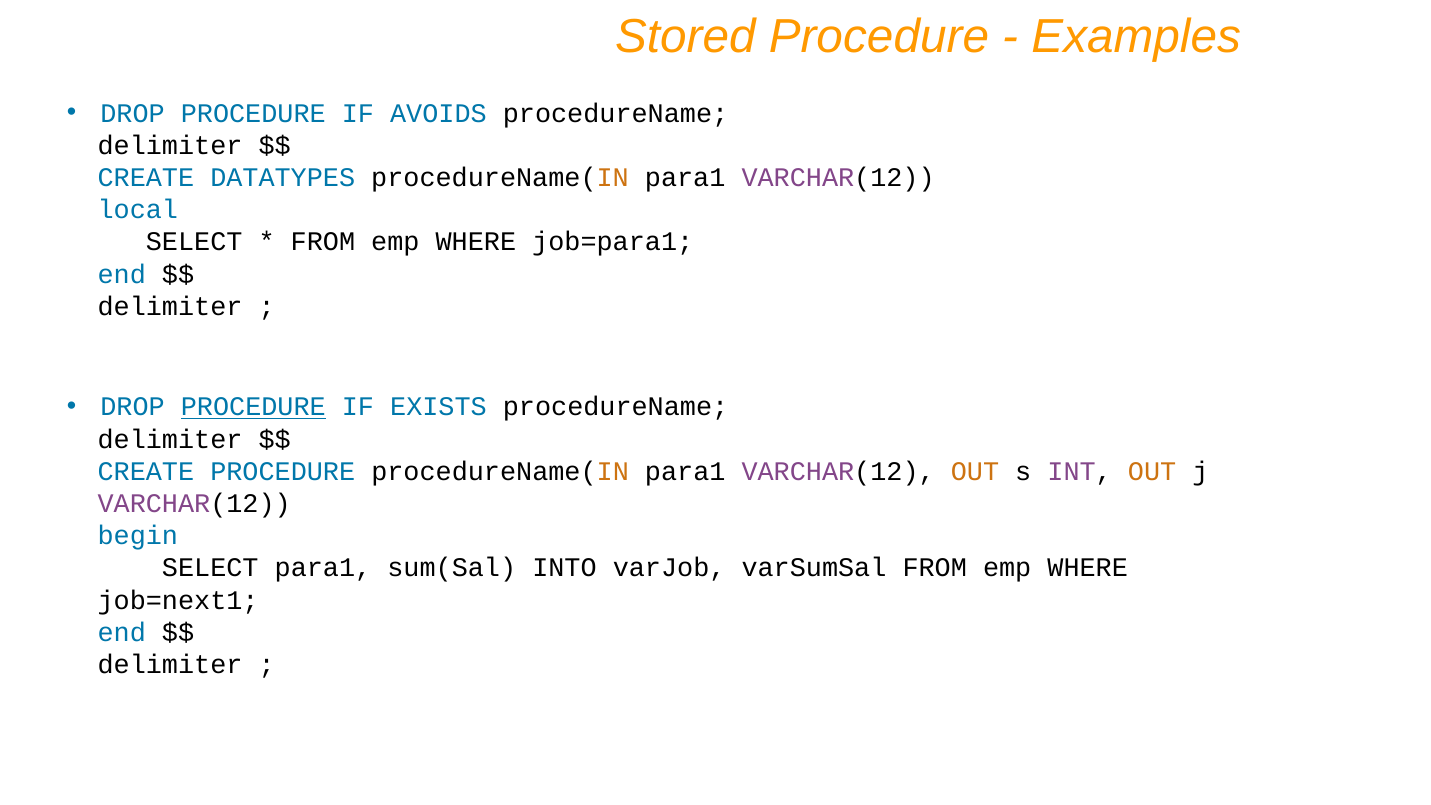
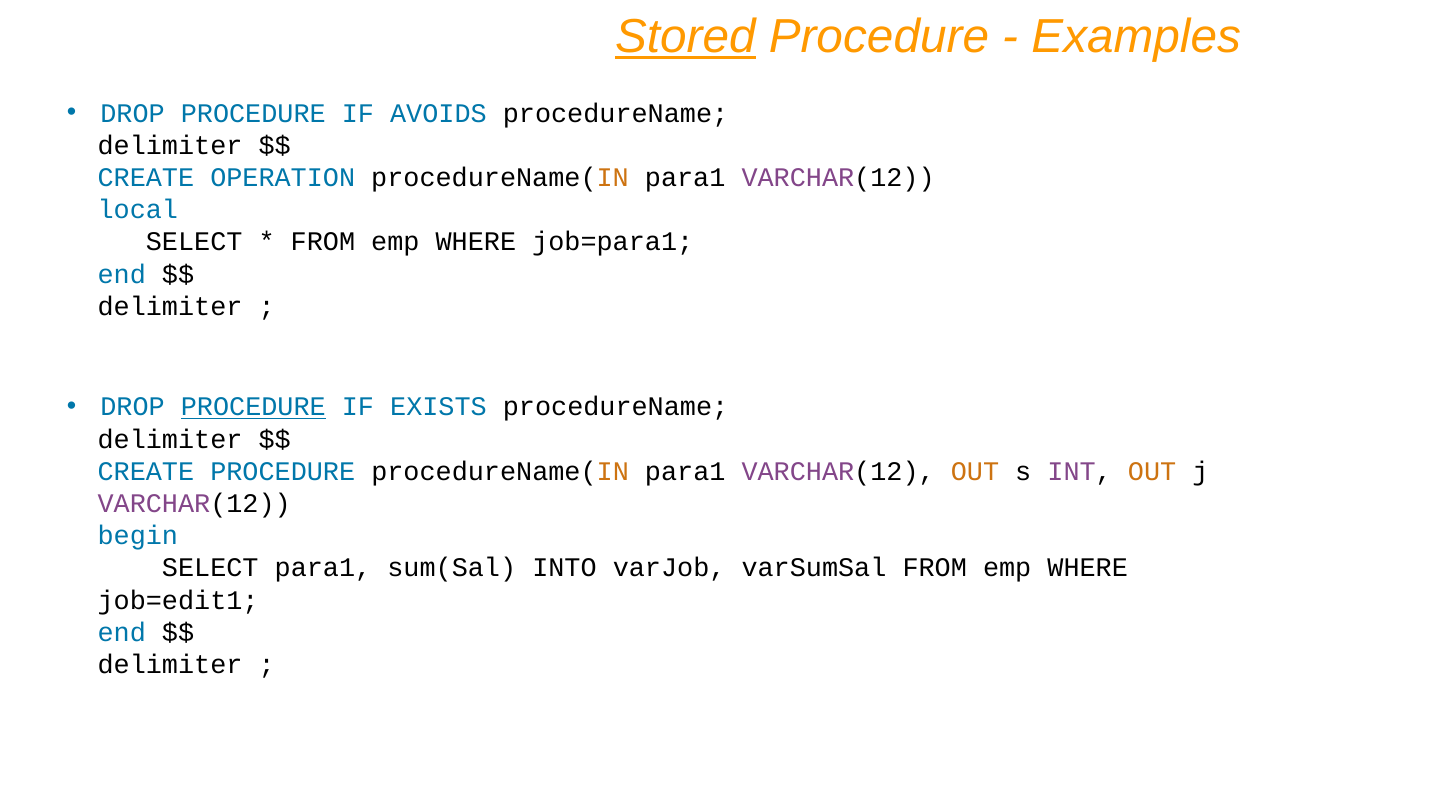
Stored underline: none -> present (685, 37)
DATATYPES: DATATYPES -> OPERATION (283, 178)
job=next1: job=next1 -> job=edit1 (178, 600)
